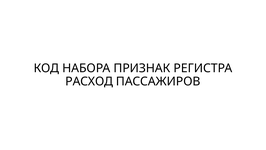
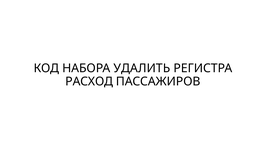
ПРИЗНАК: ПРИЗНАК -> УДАЛИТЬ (142, 68)
